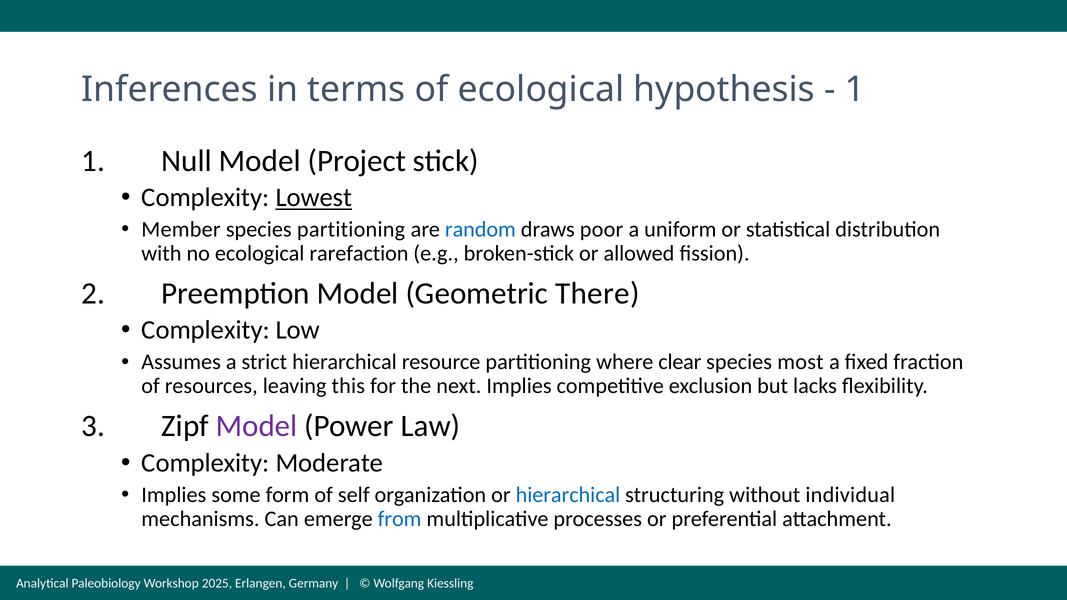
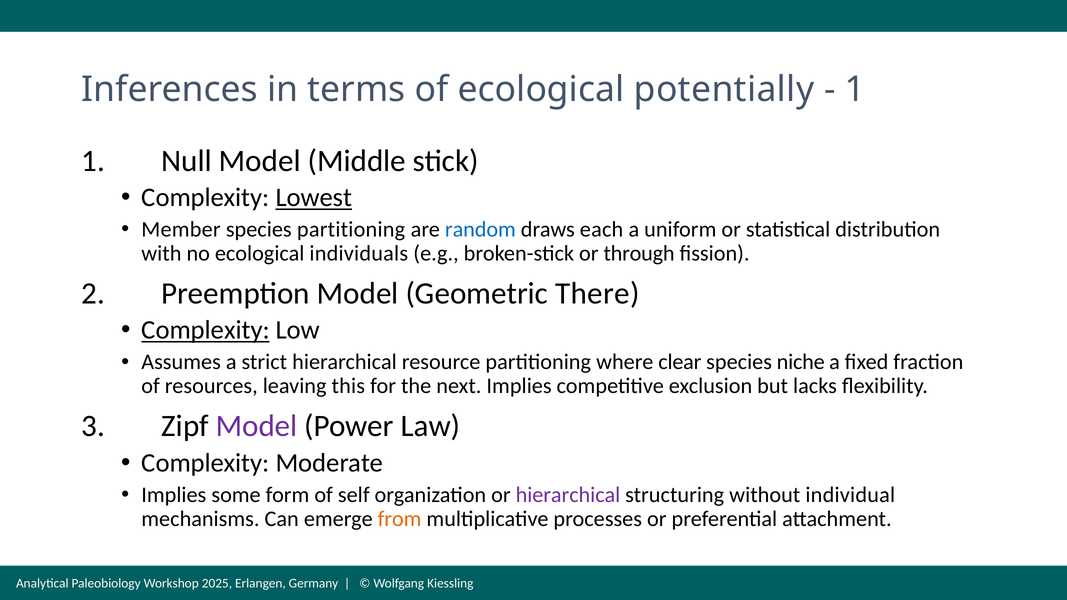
hypothesis: hypothesis -> potentially (724, 90)
Project: Project -> Middle (357, 161)
poor: poor -> each (602, 230)
rarefaction: rarefaction -> individuals (359, 254)
allowed: allowed -> through (639, 254)
Complexity underline: none -> present (206, 330)
most: most -> niche (801, 362)
hierarchical colour: blue -> purple (568, 495)
from colour: blue -> orange (400, 519)
